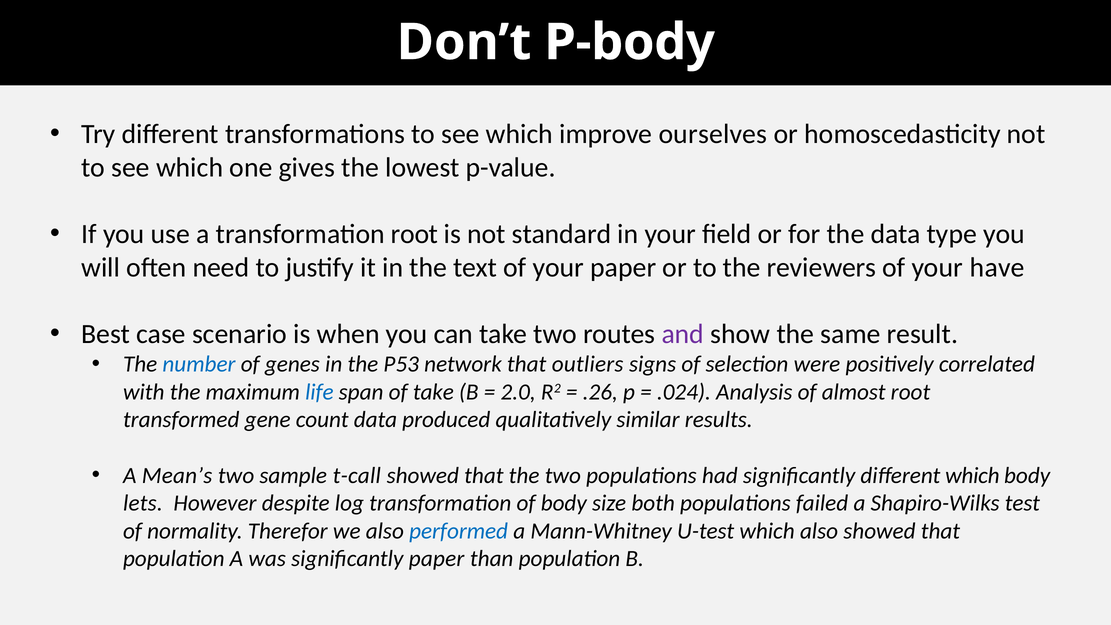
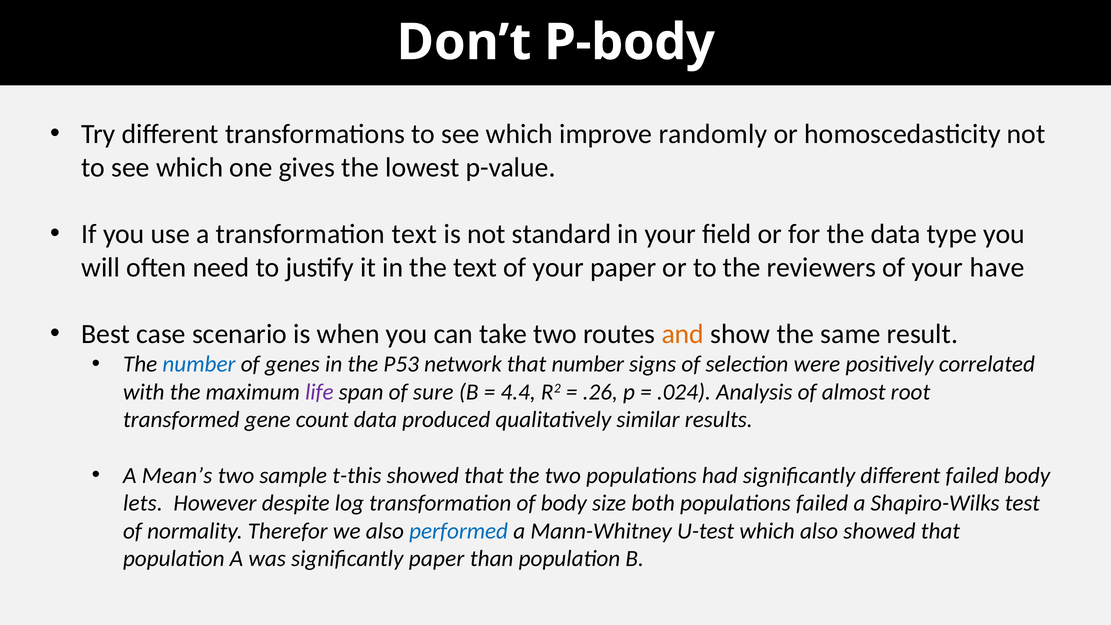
ourselves: ourselves -> randomly (713, 134)
transformation root: root -> text (414, 234)
and colour: purple -> orange (683, 334)
that outliers: outliers -> number (588, 364)
life colour: blue -> purple (319, 392)
of take: take -> sure (433, 392)
2.0: 2.0 -> 4.4 (518, 392)
t-call: t-call -> t-this (357, 475)
different which: which -> failed (972, 475)
